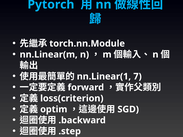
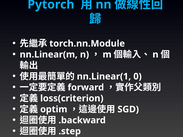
7: 7 -> 0 (138, 77)
